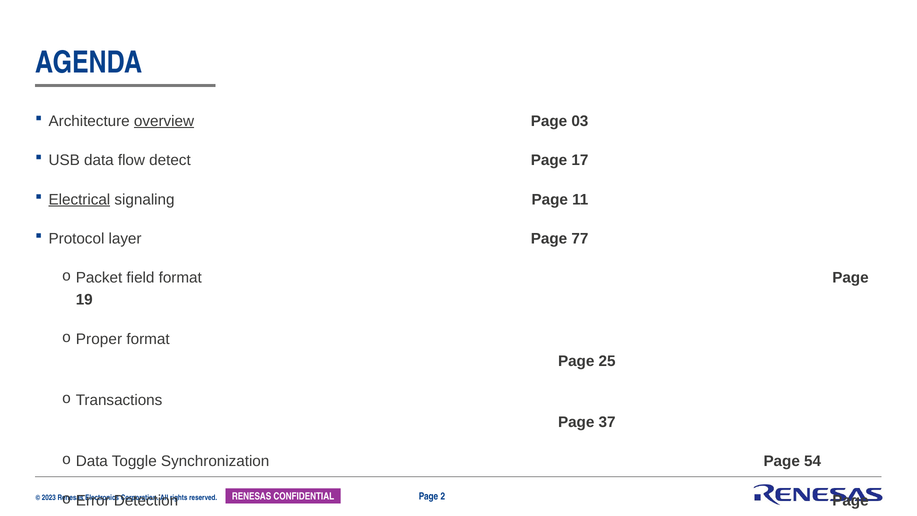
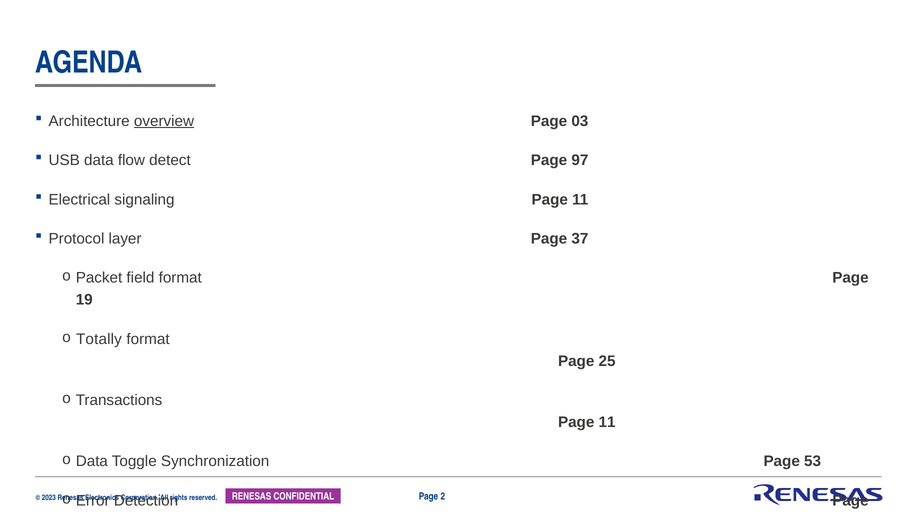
17: 17 -> 97 (580, 160)
Electrical underline: present -> none (79, 199)
77: 77 -> 37 (580, 239)
Proper: Proper -> Totally (99, 339)
37: 37 -> 11 (607, 422)
54: 54 -> 53 (813, 461)
